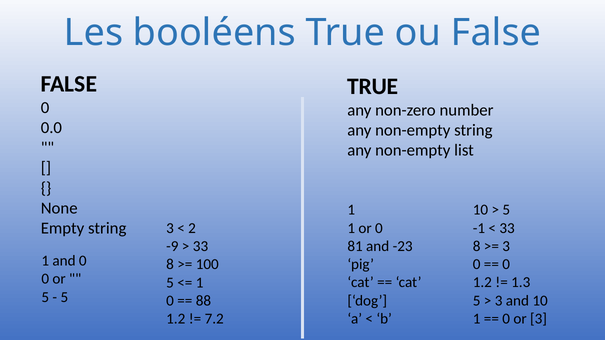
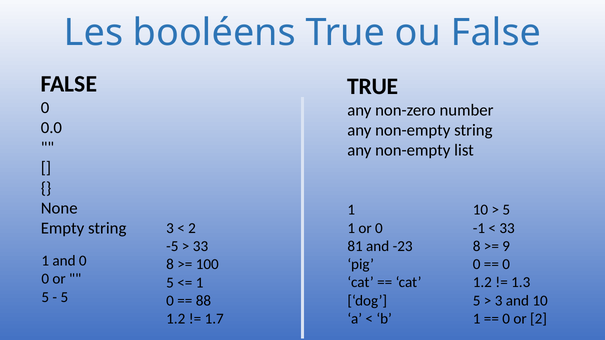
3: 3 -> 9 (506, 246)
-9: -9 -> -5 (172, 247)
or 3: 3 -> 2 (539, 319)
7.2: 7.2 -> 1.7 (214, 319)
